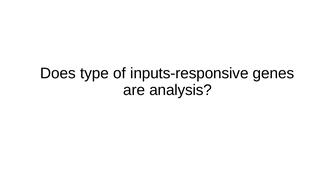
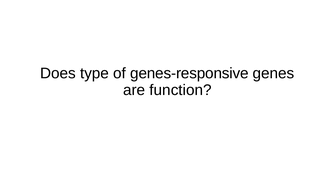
inputs-responsive: inputs-responsive -> genes-responsive (189, 73)
analysis: analysis -> function (181, 90)
